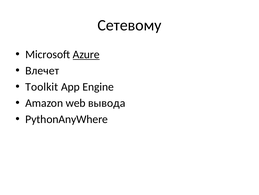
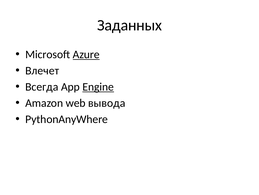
Сетевому: Сетевому -> Заданных (130, 25)
Toolkit: Toolkit -> Всегда (42, 87)
Engine underline: none -> present (98, 87)
